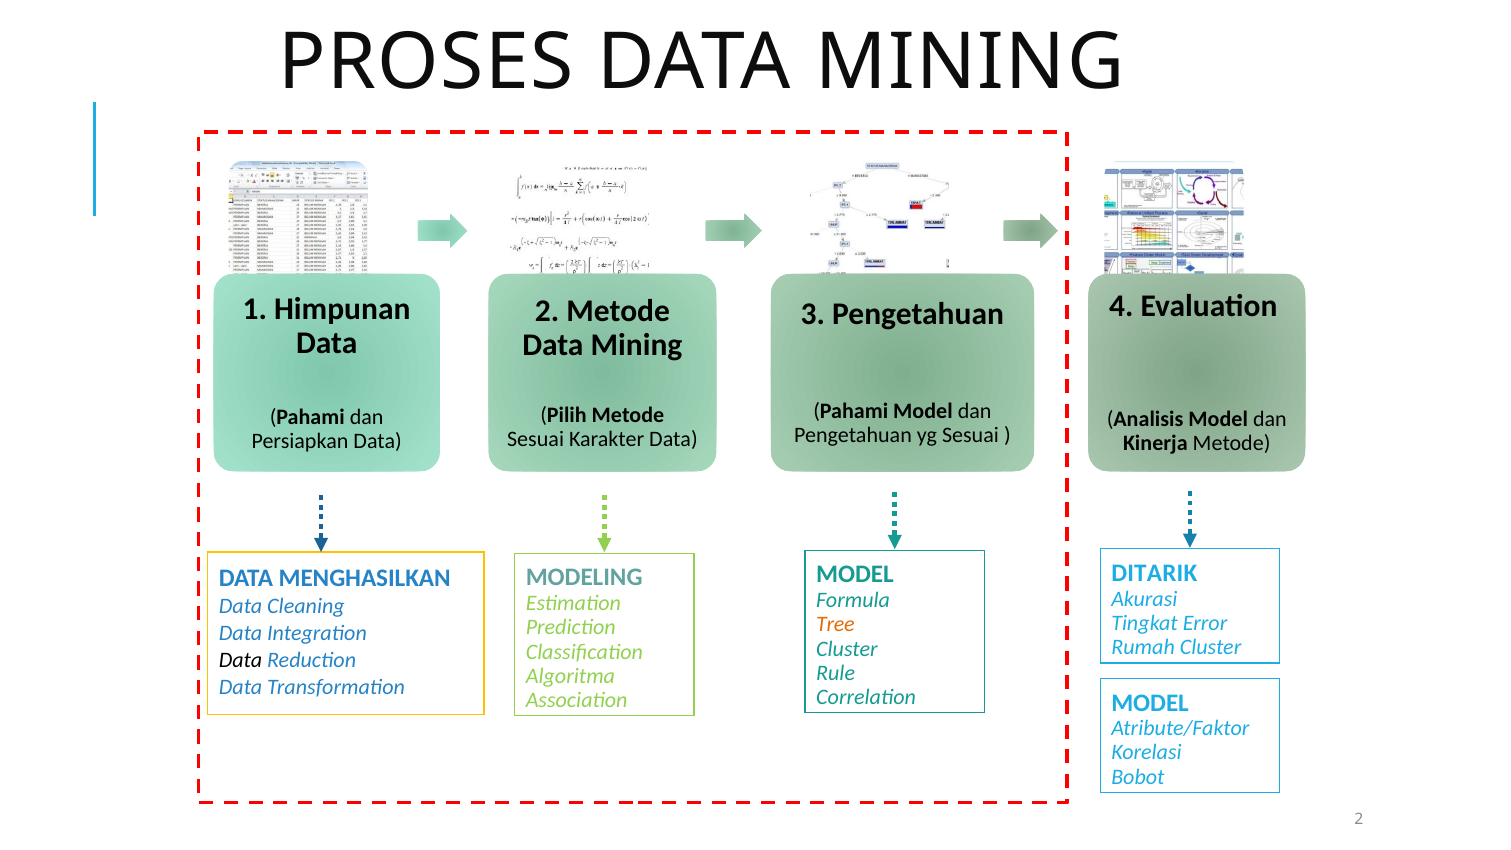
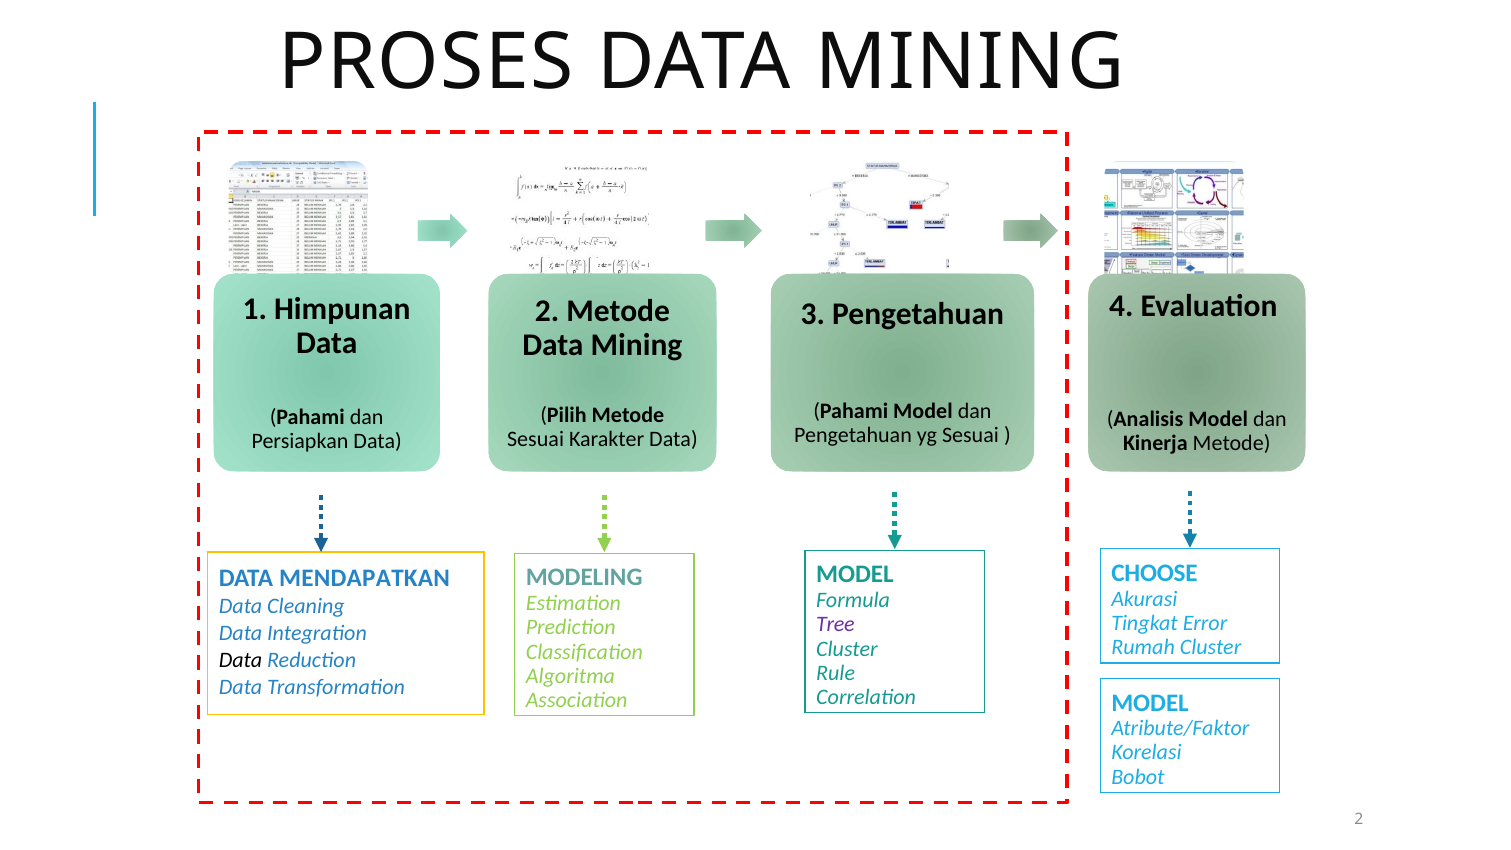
DITARIK: DITARIK -> CHOOSE (1154, 573)
MENGHASILKAN: MENGHASILKAN -> MENDAPATKAN (365, 578)
Tree colour: orange -> purple (835, 625)
